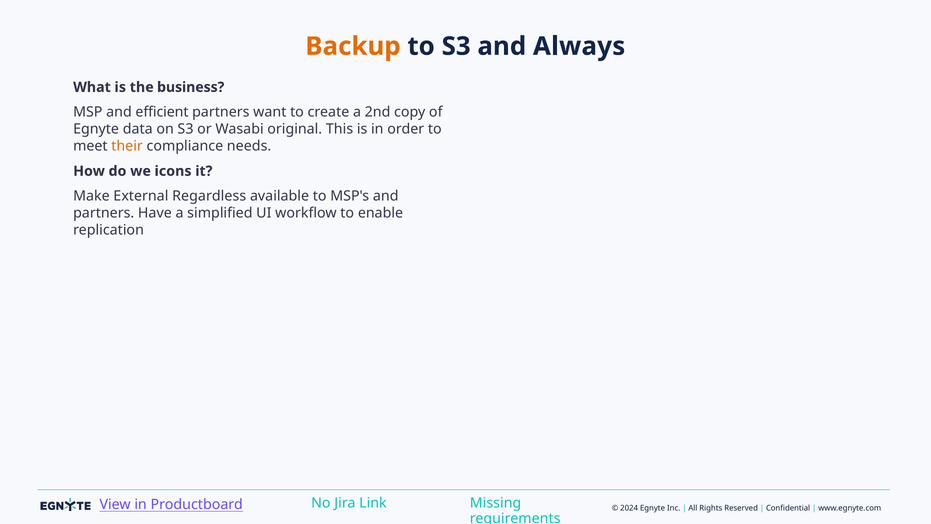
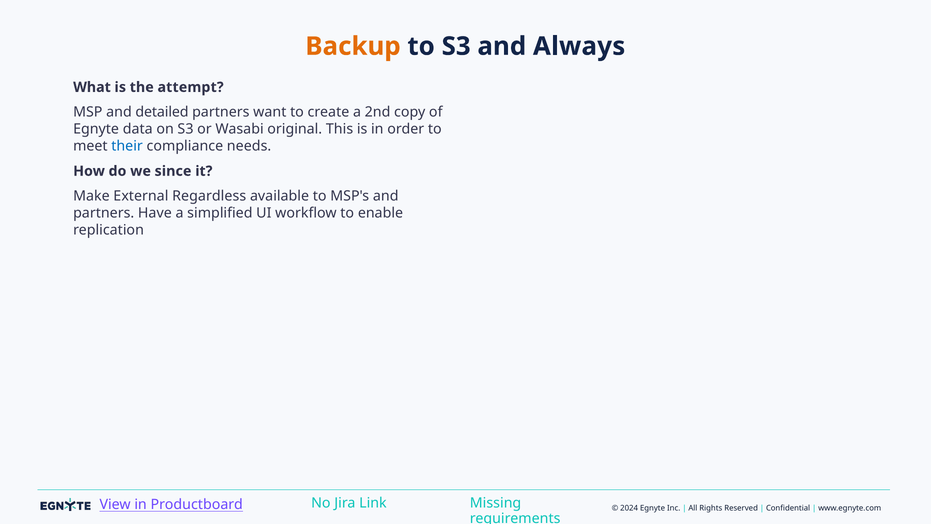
business: business -> attempt (191, 87)
efficient: efficient -> detailed (162, 112)
their colour: orange -> blue (127, 146)
icons: icons -> since (173, 171)
